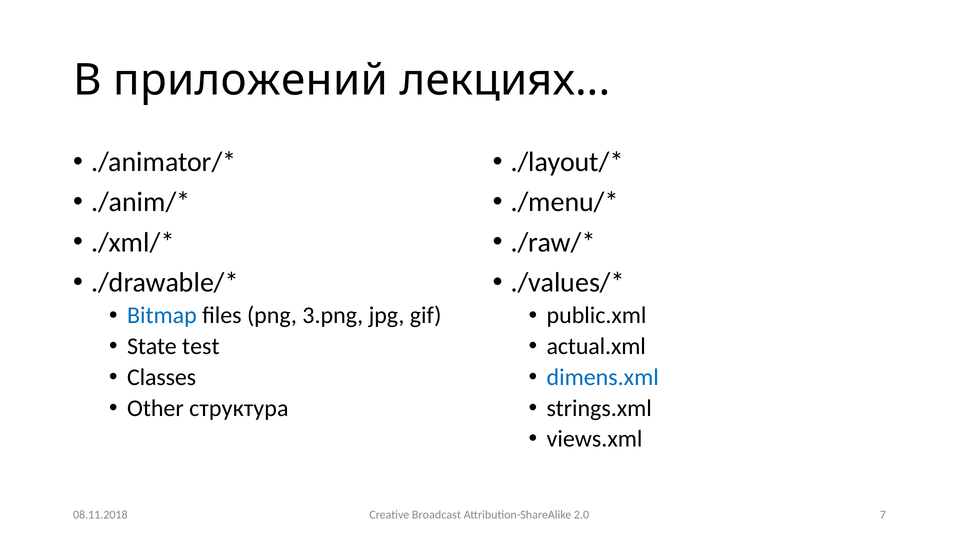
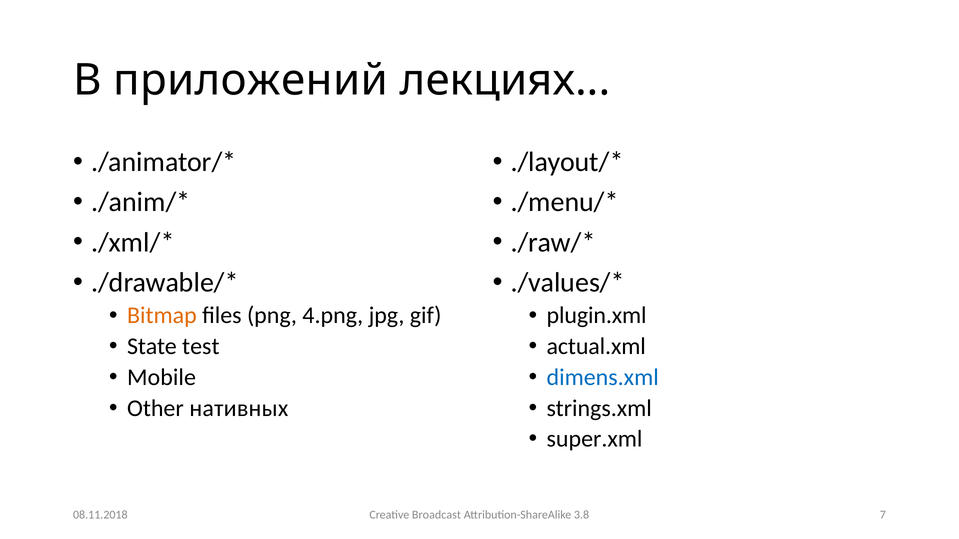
Bitmap colour: blue -> orange (162, 316)
3.png: 3.png -> 4.png (333, 316)
public.xml: public.xml -> plugin.xml (597, 316)
Classes: Classes -> Mobile (161, 378)
структура: структура -> нативных (239, 408)
views.xml: views.xml -> super.xml (595, 439)
2.0: 2.0 -> 3.8 (582, 515)
